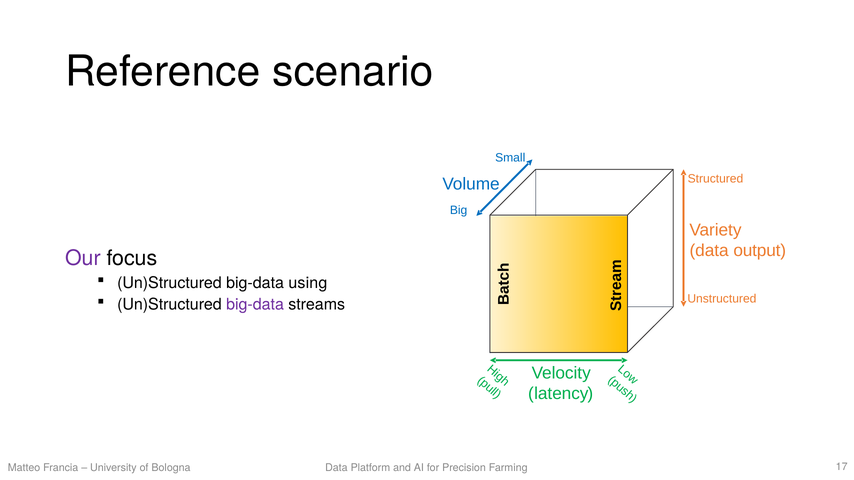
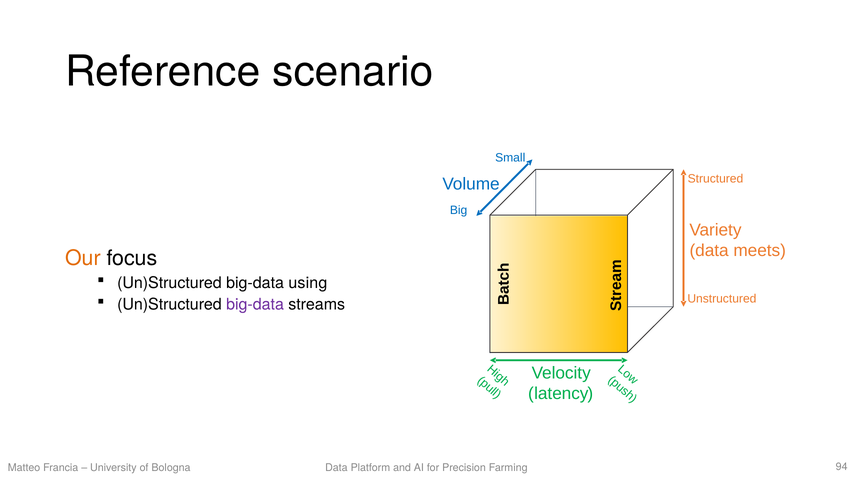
output: output -> meets (760, 251)
Our colour: purple -> orange (83, 258)
17: 17 -> 94 (842, 467)
